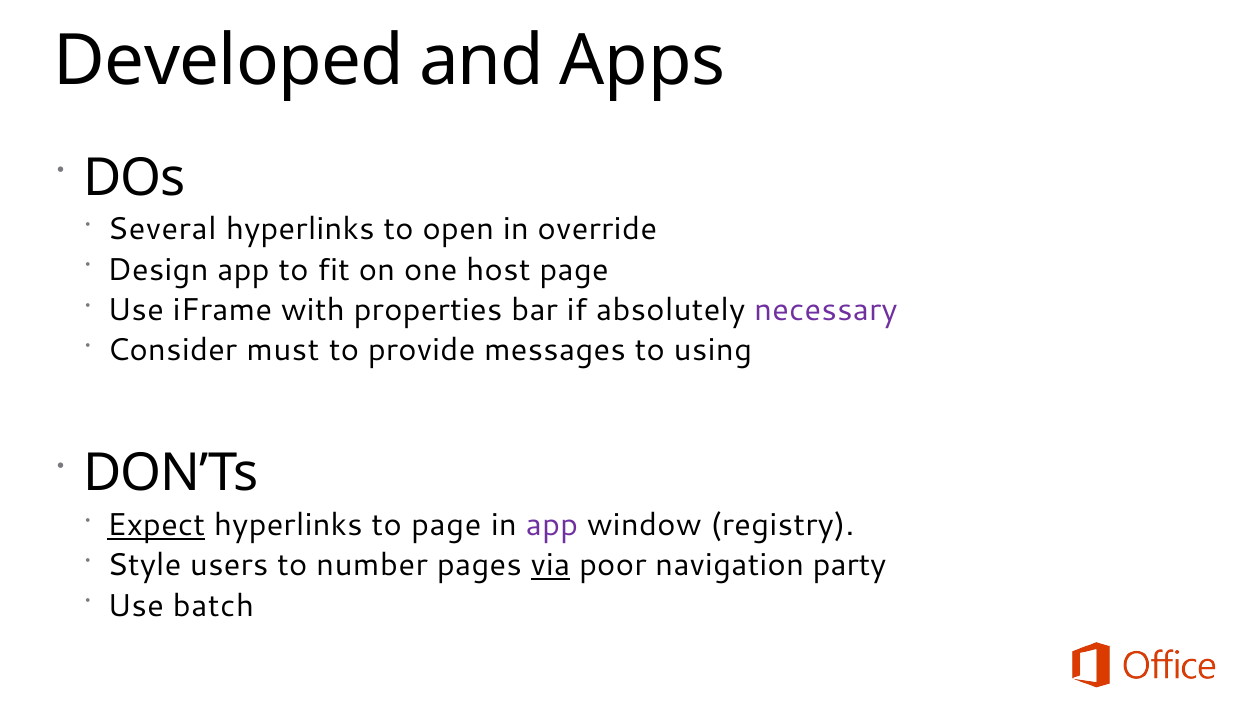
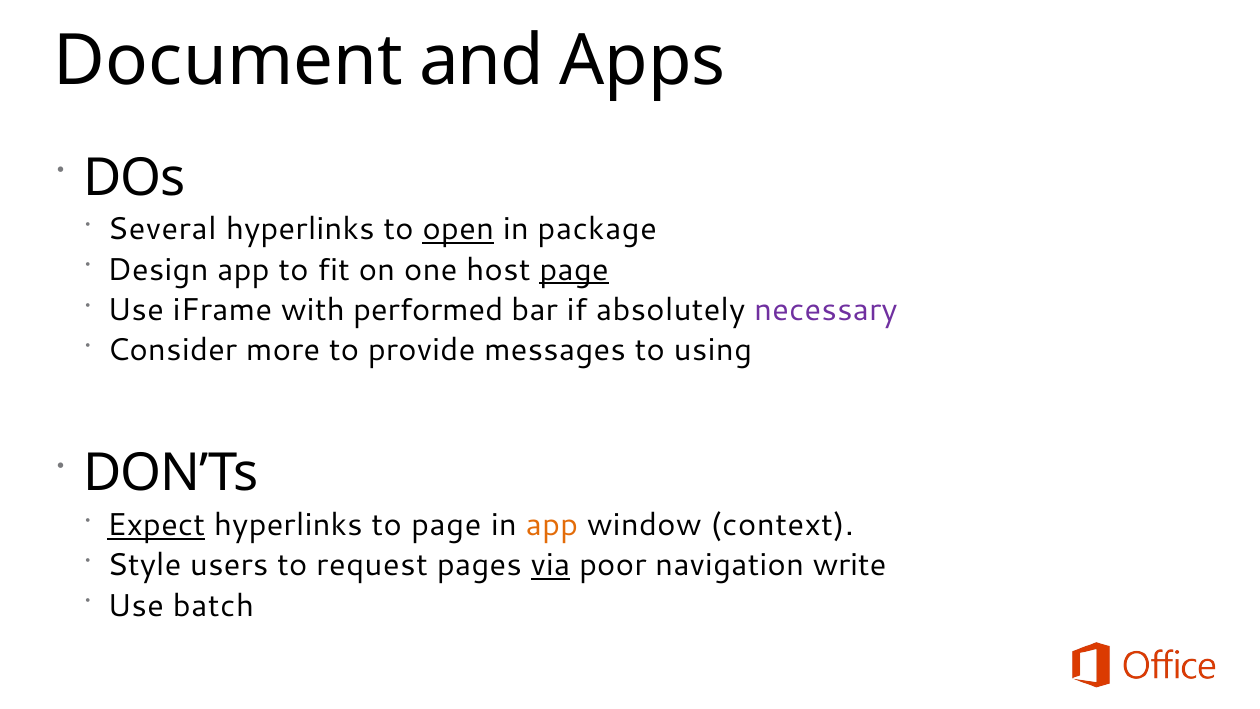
Developed: Developed -> Document (229, 61)
open underline: none -> present (458, 230)
override: override -> package (597, 230)
page underline: none -> present (574, 270)
properties: properties -> performed (428, 310)
must: must -> more (283, 350)
app colour: purple -> orange (552, 525)
registry: registry -> context (782, 525)
number: number -> request (372, 565)
party: party -> write (850, 565)
